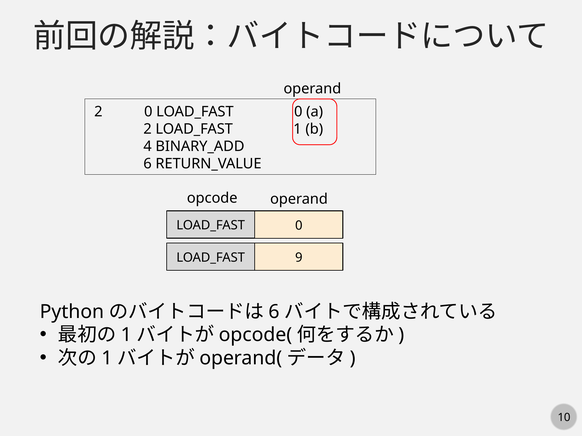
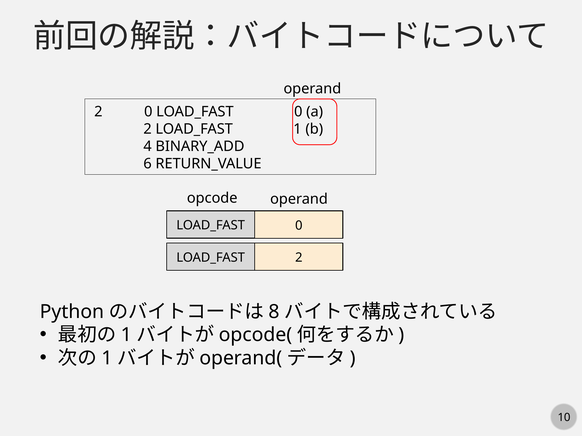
LOAD_FAST 9: 9 -> 2 (299, 258)
6: 6 -> 8 (274, 312)
